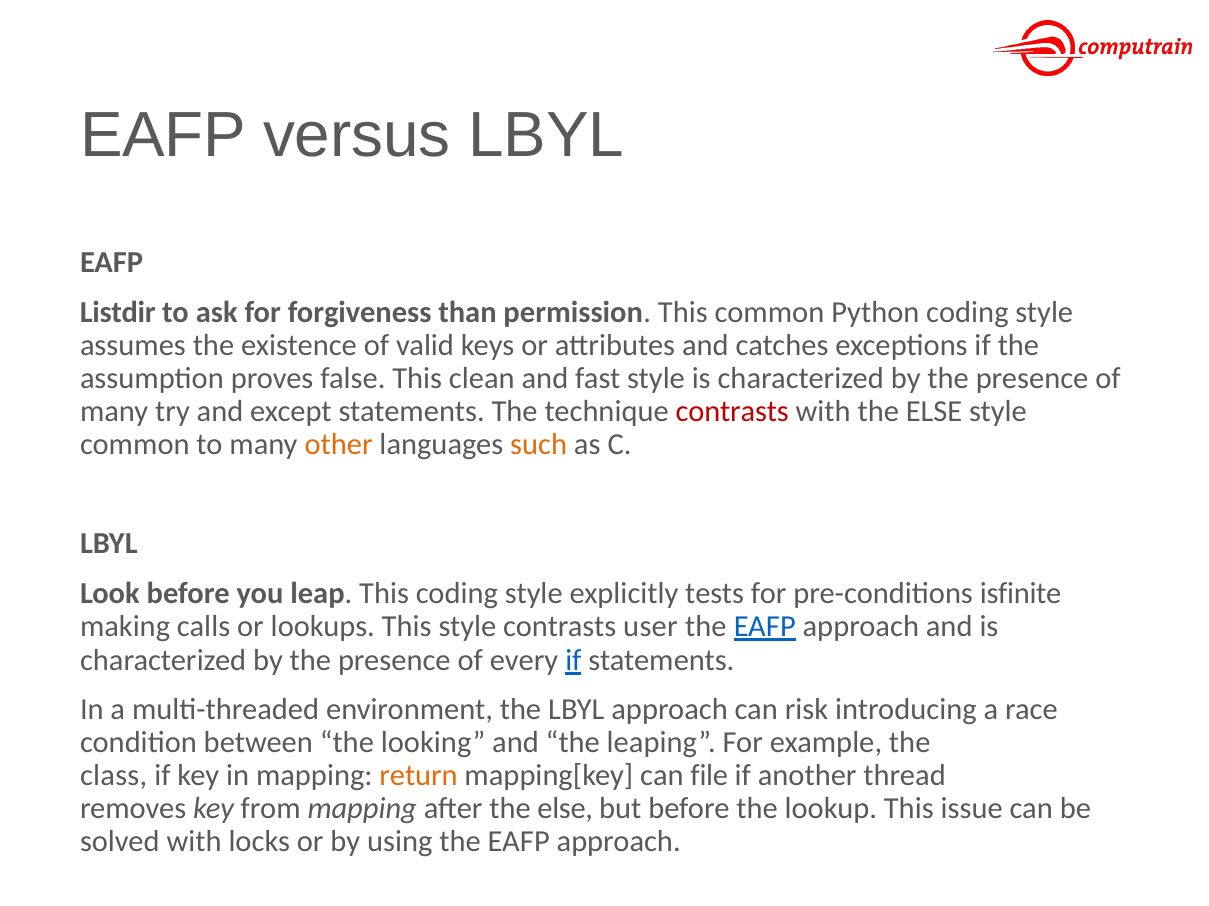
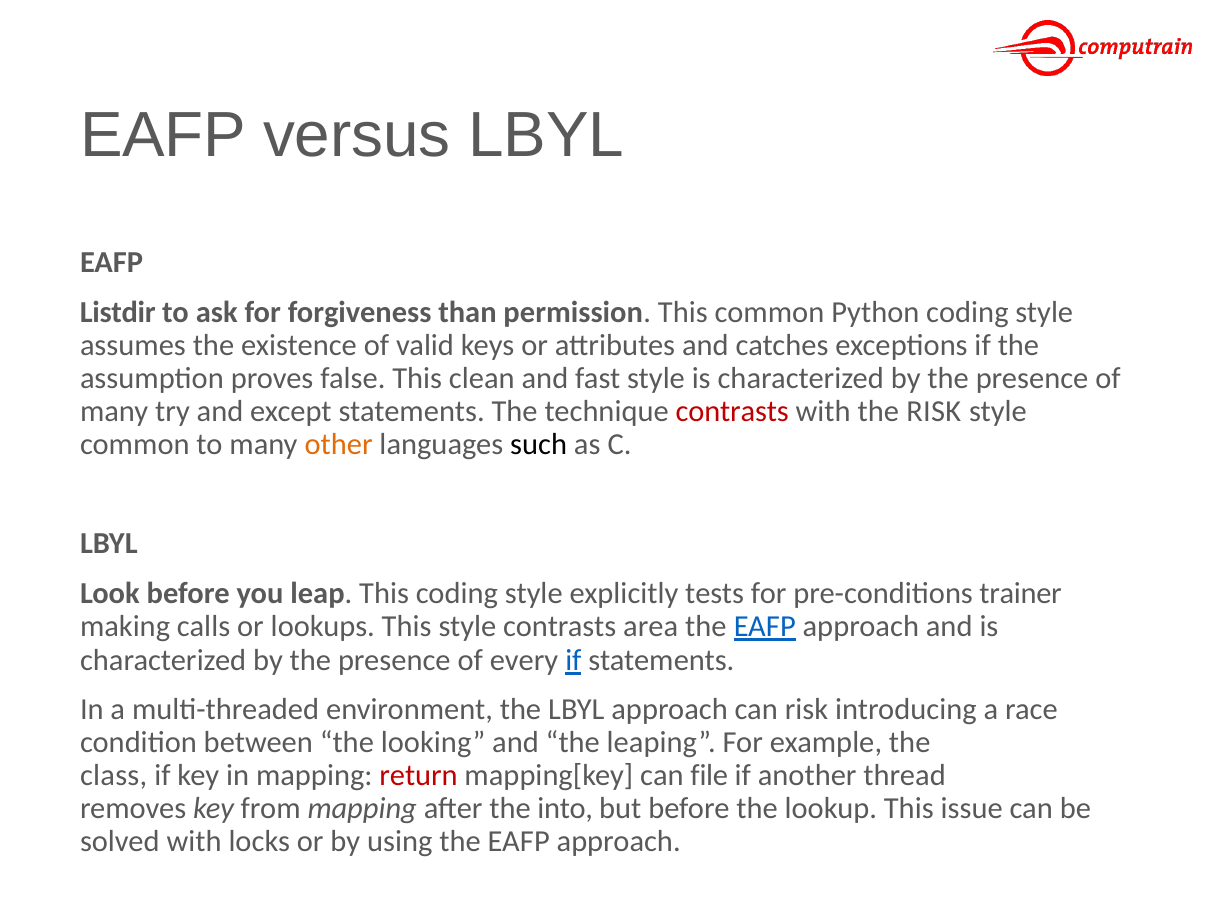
with the ELSE: ELSE -> RISK (934, 412)
such colour: orange -> black (539, 444)
isfinite: isfinite -> trainer (1021, 593)
user: user -> area (651, 627)
return colour: orange -> red (419, 776)
after the else: else -> into (565, 809)
